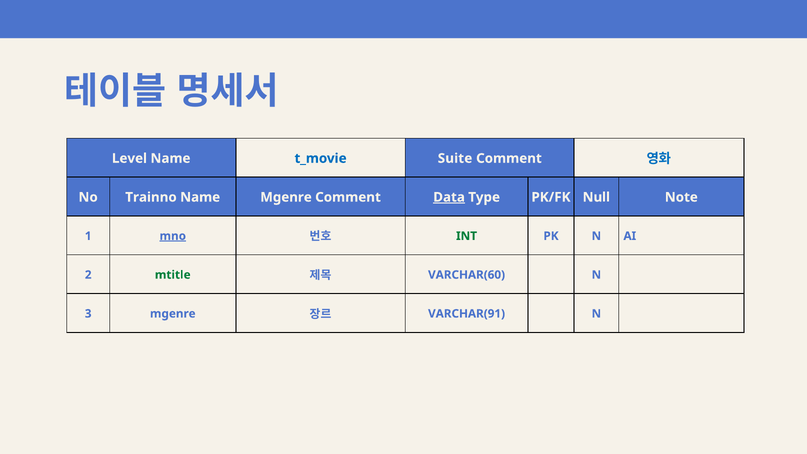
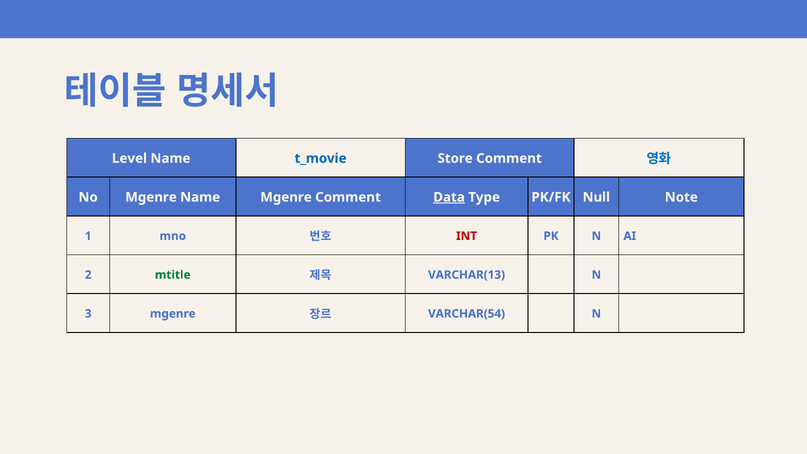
Suite: Suite -> Store (455, 158)
No Trainno: Trainno -> Mgenre (151, 197)
mno underline: present -> none (173, 236)
INT colour: green -> red (467, 236)
VARCHAR(60: VARCHAR(60 -> VARCHAR(13 (467, 275)
VARCHAR(91: VARCHAR(91 -> VARCHAR(54 (467, 314)
